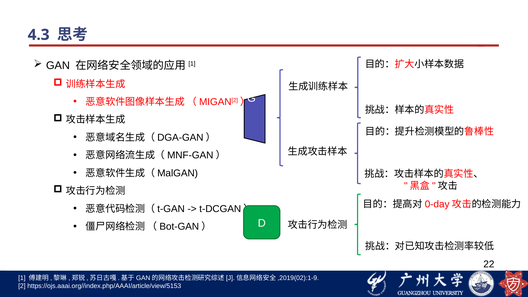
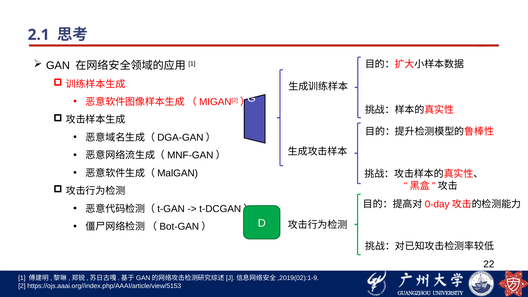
4.3: 4.3 -> 2.1 (39, 35)
